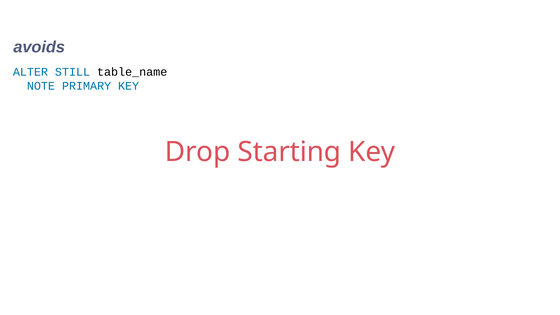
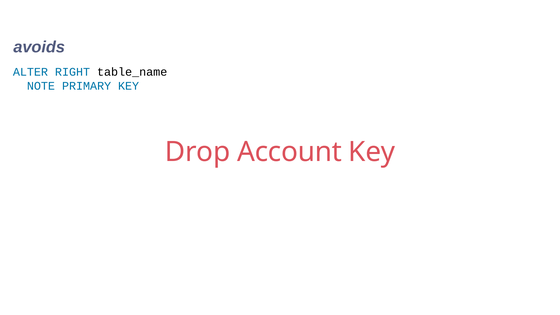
STILL: STILL -> RIGHT (73, 72)
Starting: Starting -> Account (289, 152)
